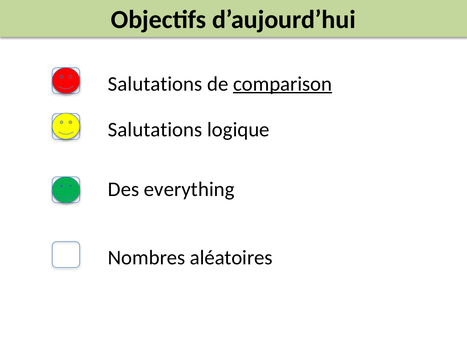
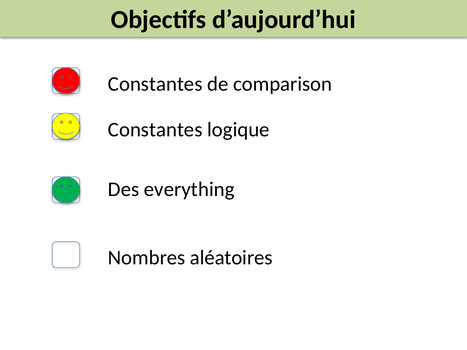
Salutations: Salutations -> Constantes (155, 84)
comparison underline: present -> none (283, 84)
Salutations: Salutations -> Constantes (155, 130)
